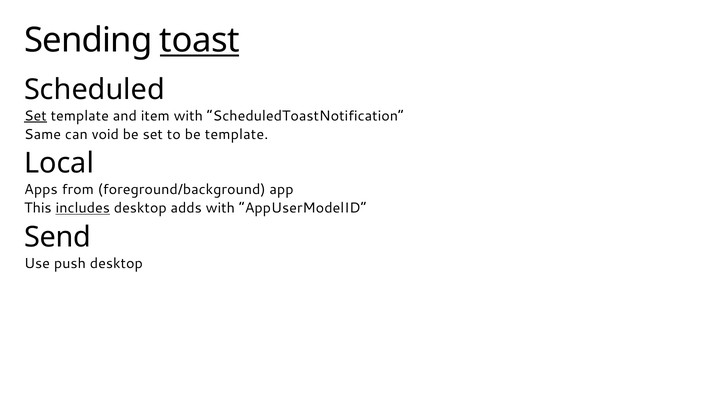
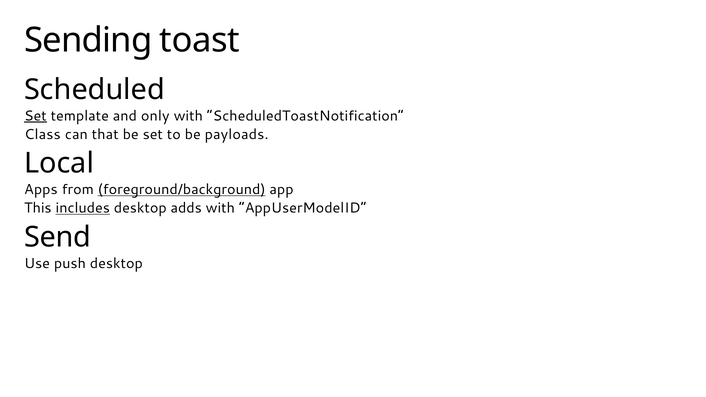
toast underline: present -> none (200, 41)
item: item -> only (155, 116)
Same: Same -> Class (43, 134)
void: void -> that (105, 134)
be template: template -> payloads (237, 134)
foreground/background underline: none -> present (182, 190)
